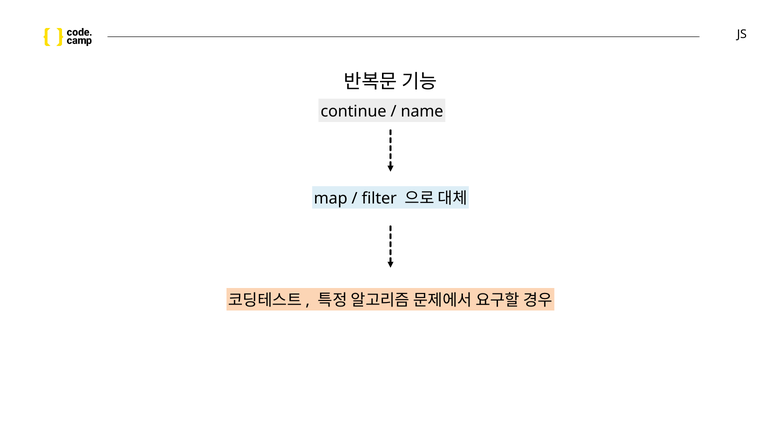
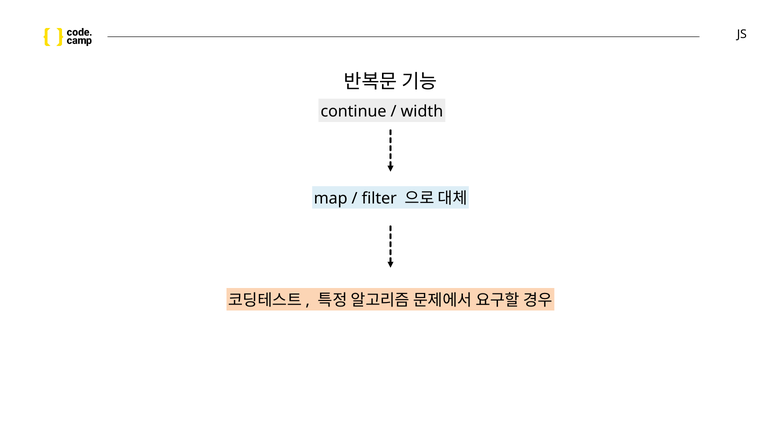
name: name -> width (422, 111)
